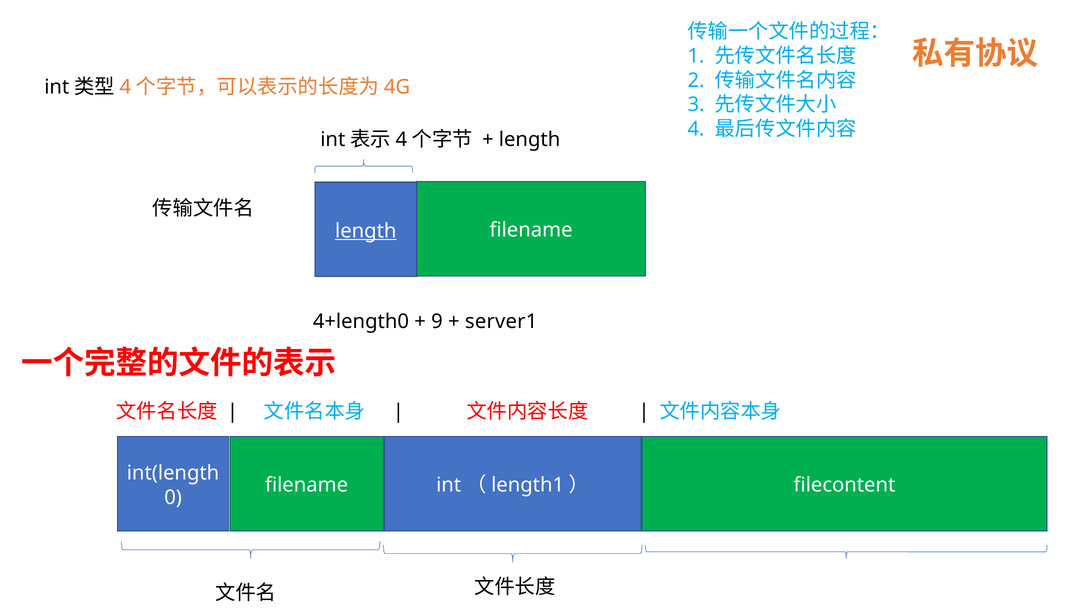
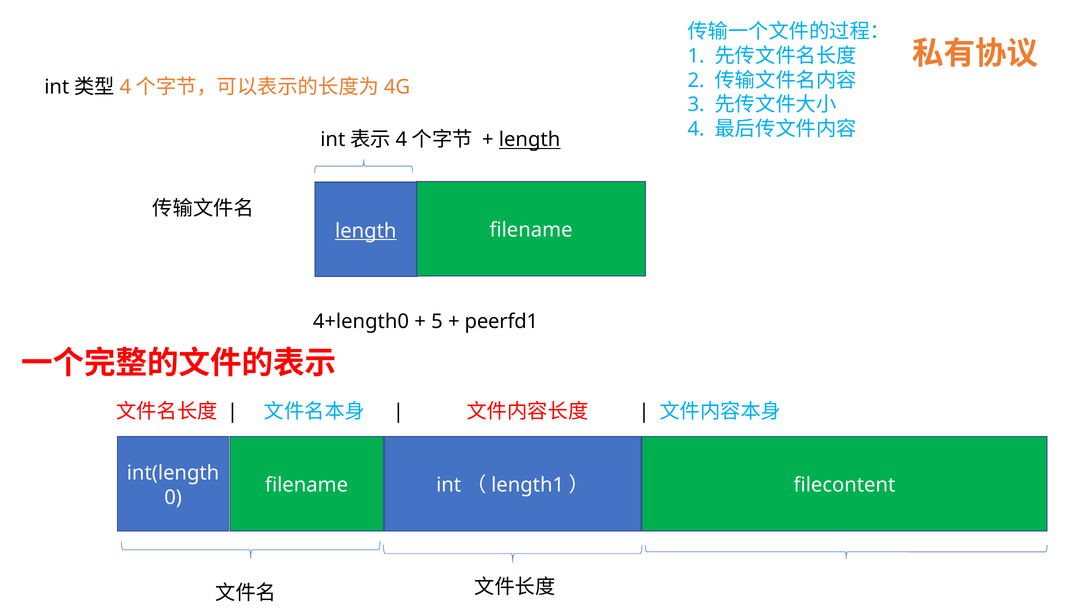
length underline: none -> present (530, 140)
9: 9 -> 5 (437, 322)
server1: server1 -> peerfd1 (501, 322)
